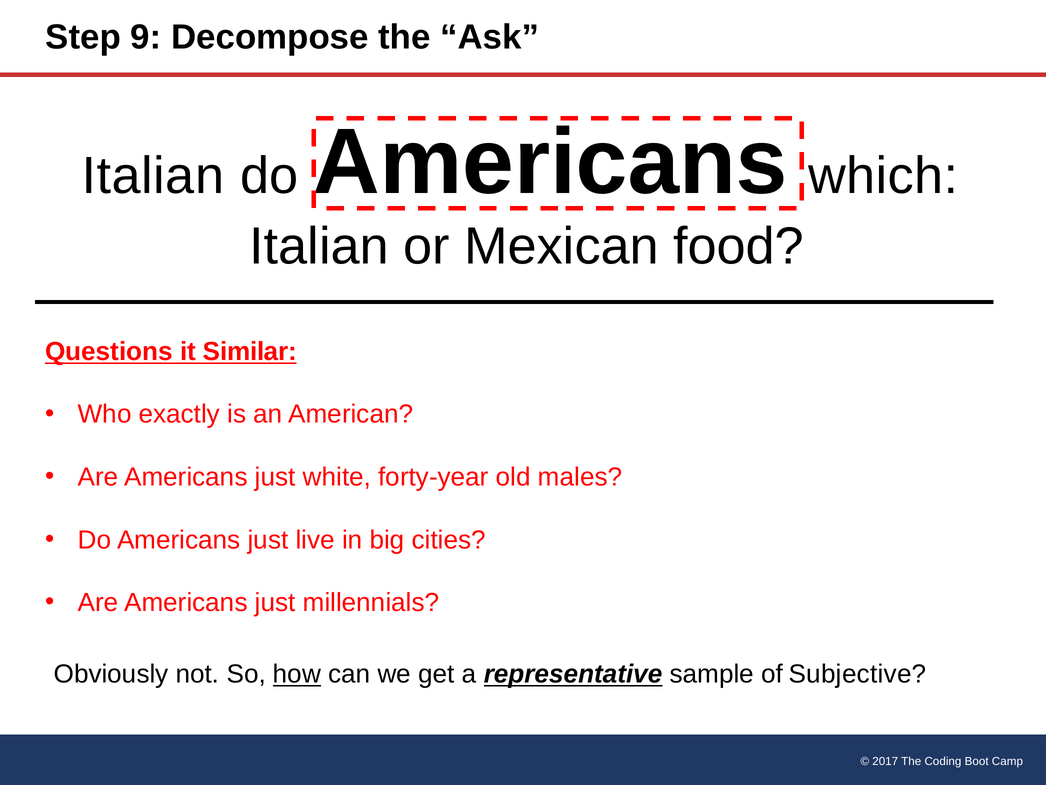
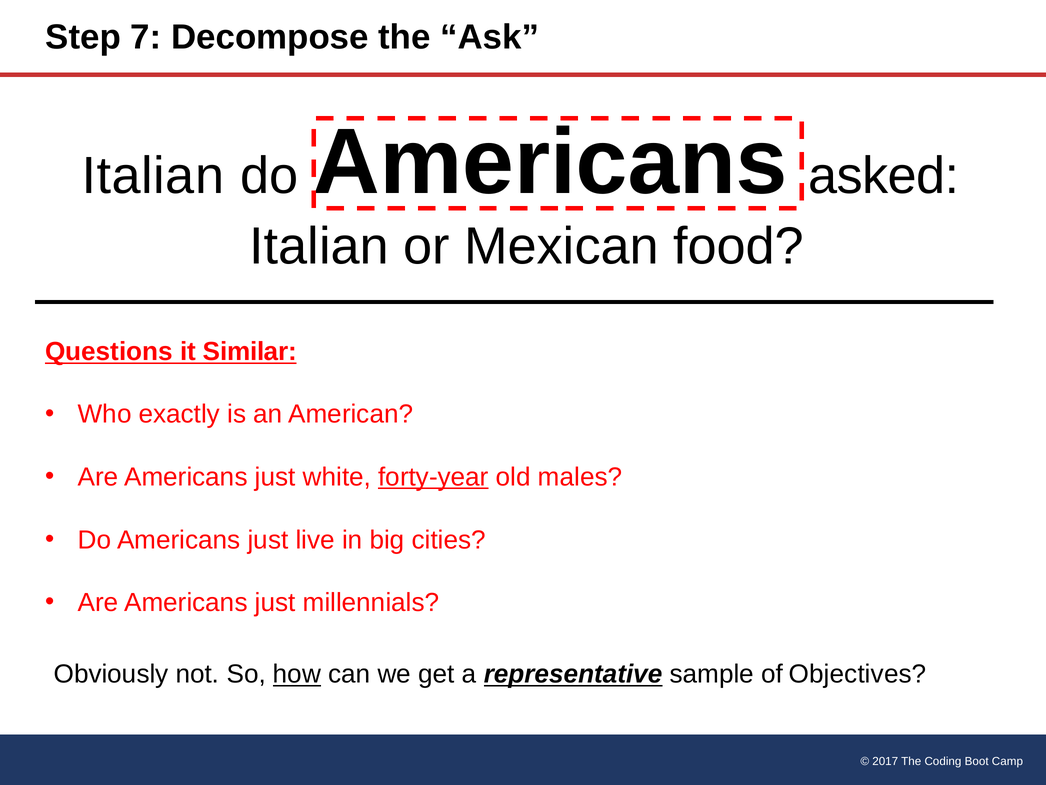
9: 9 -> 7 (146, 37)
which: which -> asked (884, 176)
forty-year underline: none -> present (433, 477)
Subjective: Subjective -> Objectives (858, 674)
